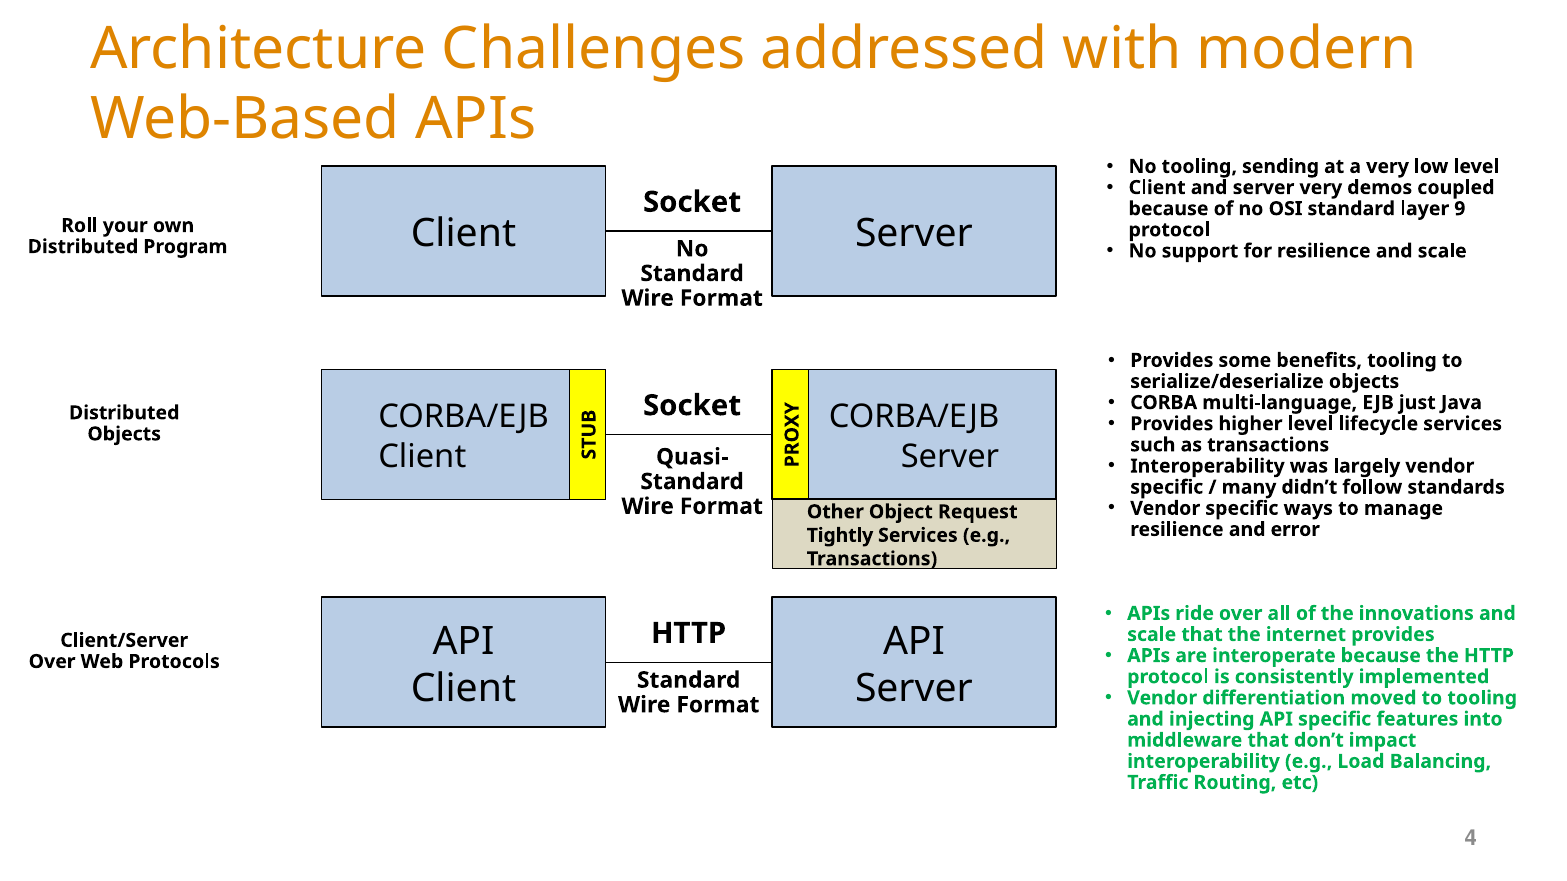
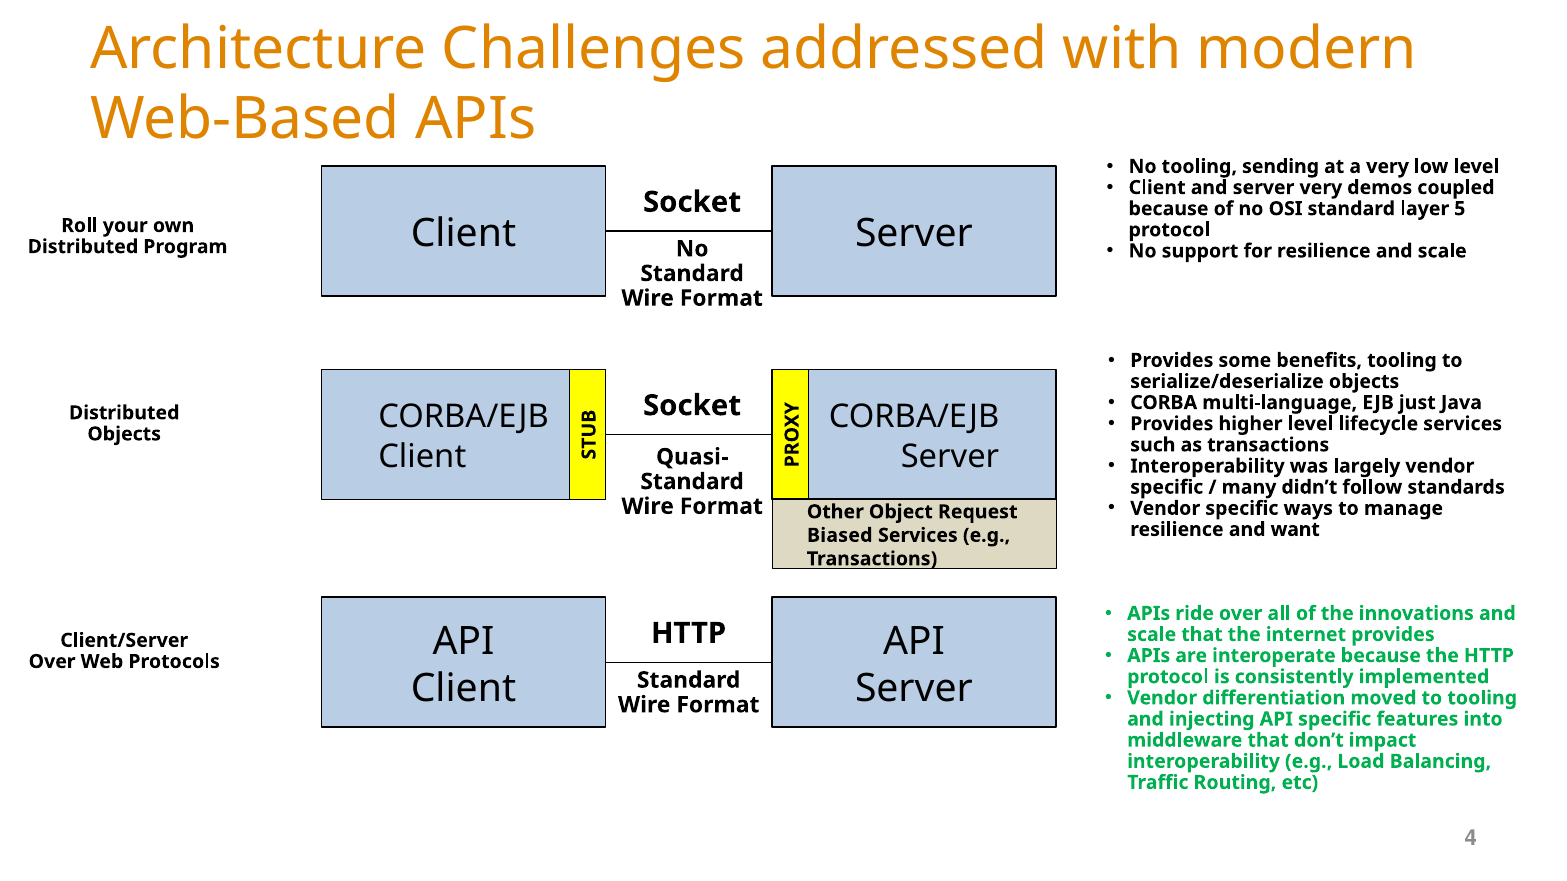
9: 9 -> 5 (1460, 209)
error: error -> want (1295, 530)
Tightly: Tightly -> Biased (840, 536)
